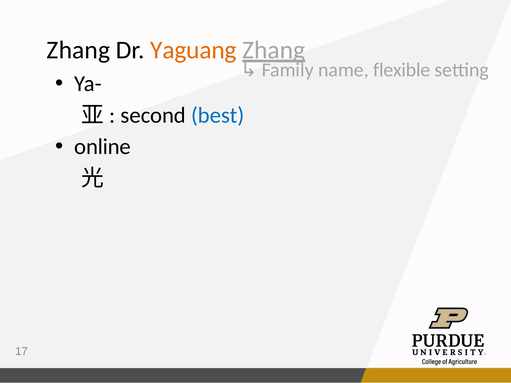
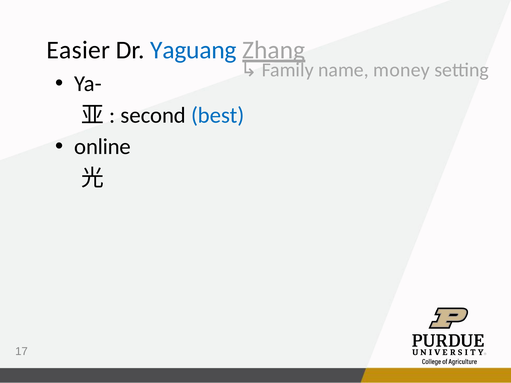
Zhang: Zhang -> Easier (78, 50)
Yaguang colour: orange -> blue (193, 50)
flexible: flexible -> money (402, 70)
